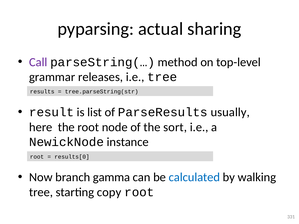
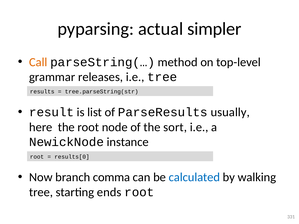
sharing: sharing -> simpler (214, 29)
Call colour: purple -> orange (38, 62)
gamma: gamma -> comma (112, 177)
copy: copy -> ends (109, 192)
